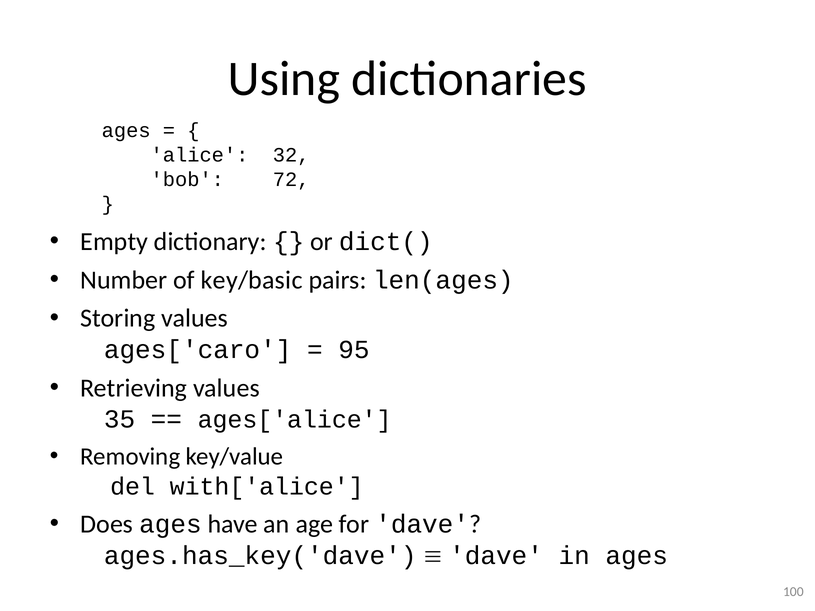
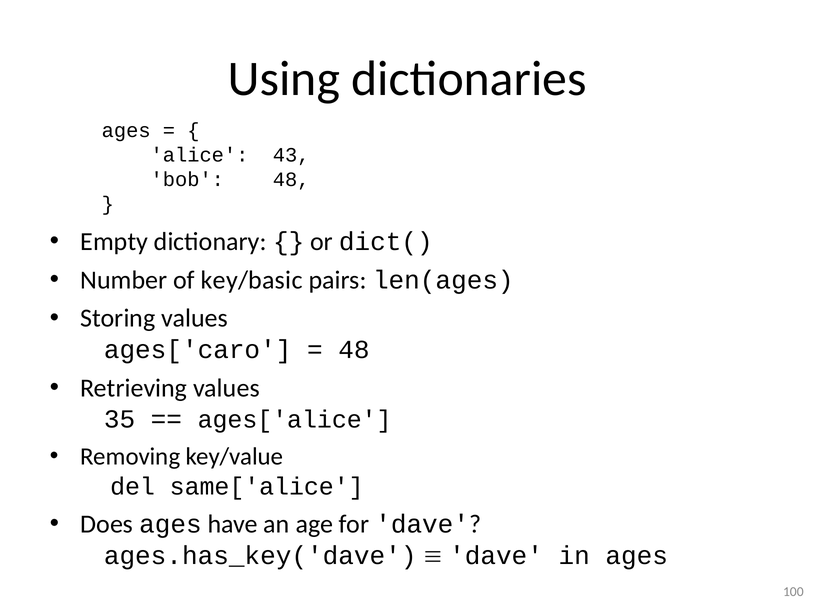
32: 32 -> 43 (291, 155)
bob 72: 72 -> 48 (291, 180)
95: 95 -> 48 (354, 350)
with['alice: with['alice -> same['alice (267, 487)
